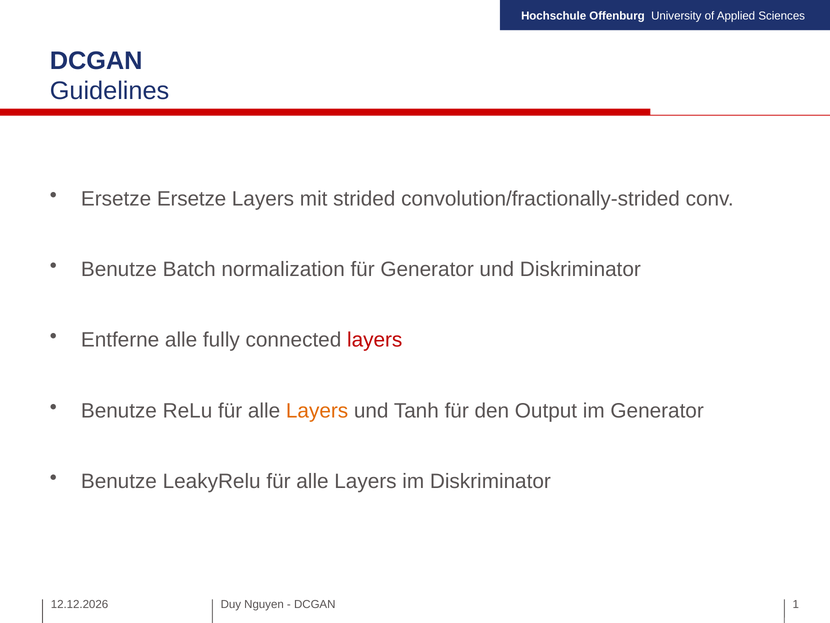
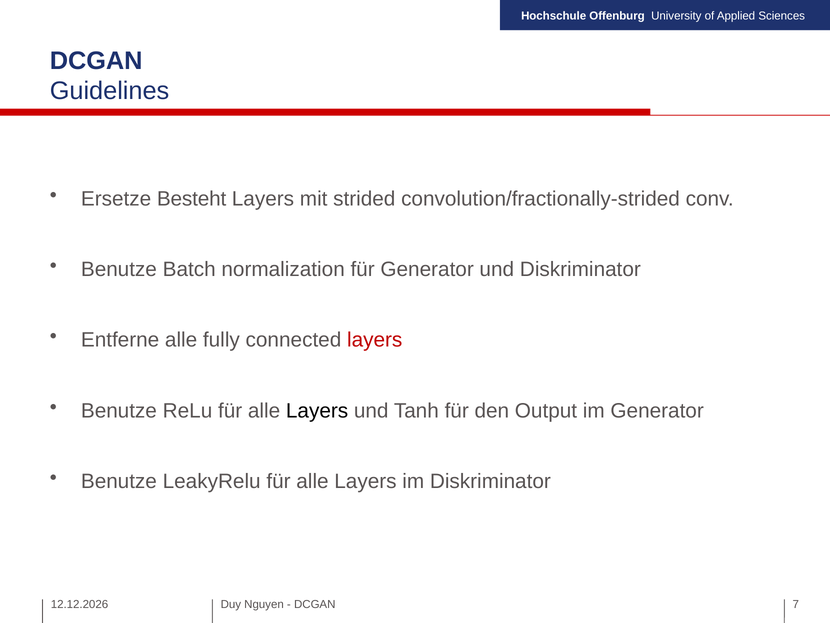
Ersetze Ersetze: Ersetze -> Besteht (192, 199)
Layers colour: orange -> black (317, 410)
1: 1 -> 7 (796, 604)
